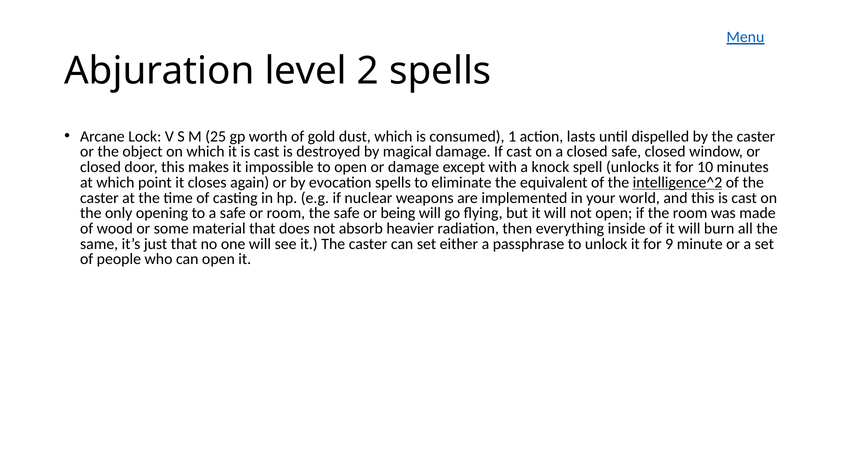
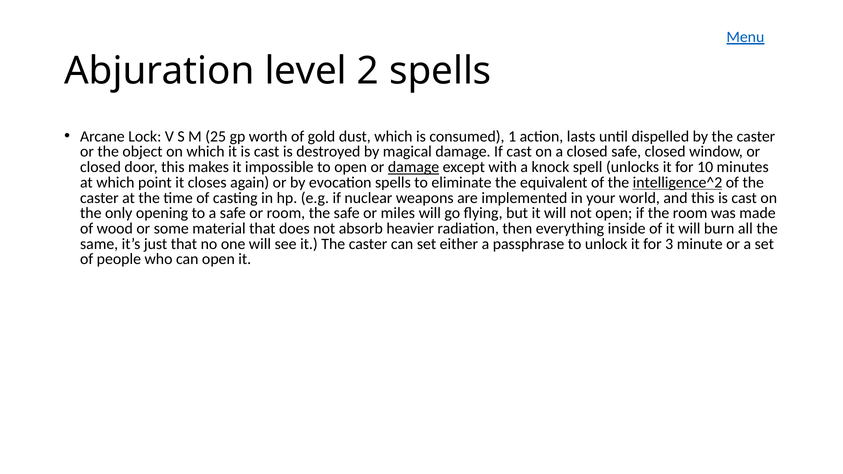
damage underline: none -> present (414, 167)
being: being -> miles (398, 213)
9: 9 -> 3 (669, 244)
